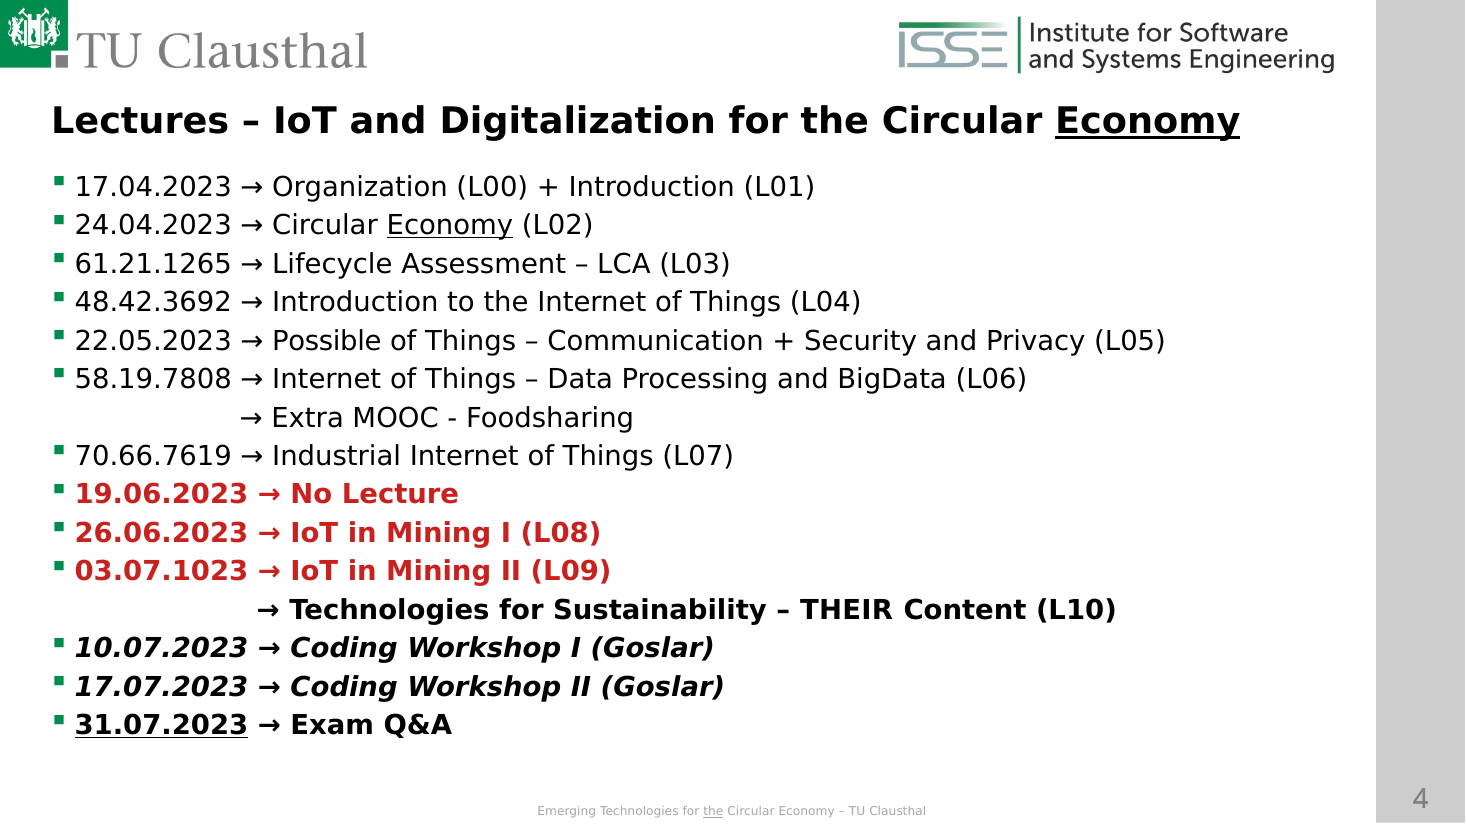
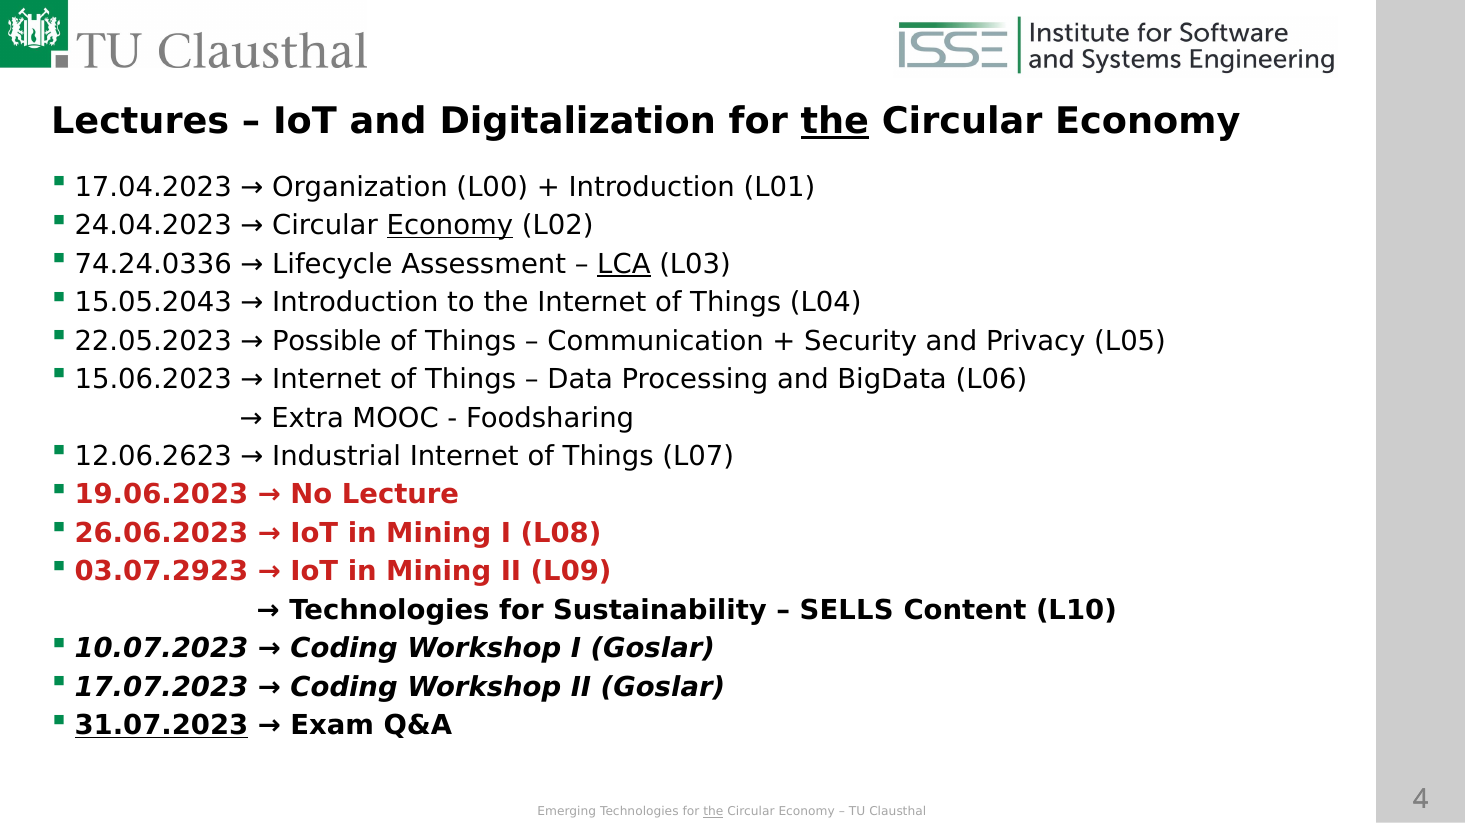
the underline: none -> present (835, 122)
Economy underline: present -> none (1148, 122)
61.21.1265: 61.21.1265 -> 74.24.0336 (153, 264)
LCA underline: none -> present (624, 264)
48.42.3692: 48.42.3692 -> 15.05.2043 (153, 303)
58.19.7808: 58.19.7808 -> 15.06.2023 (153, 380)
70.66.7619: 70.66.7619 -> 12.06.2623 (153, 457)
03.07.1023: 03.07.1023 -> 03.07.2923 (161, 572)
THEIR: THEIR -> SELLS (847, 611)
